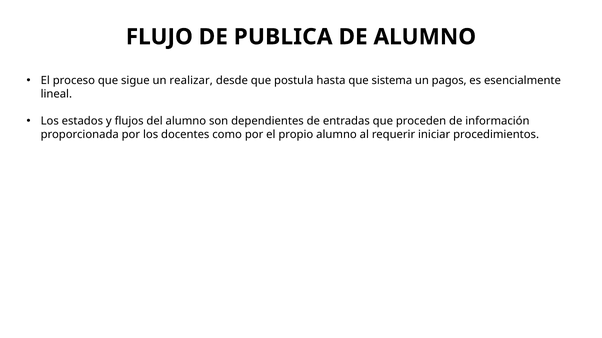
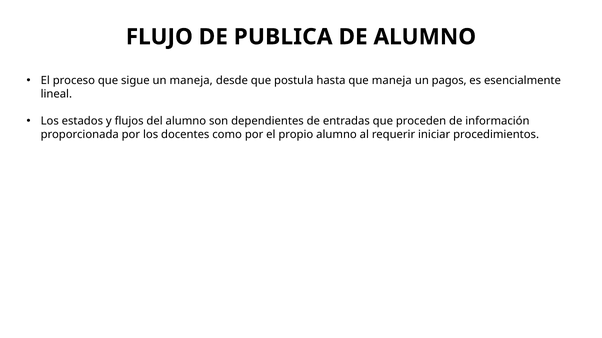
un realizar: realizar -> maneja (191, 81)
que sistema: sistema -> maneja (392, 81)
